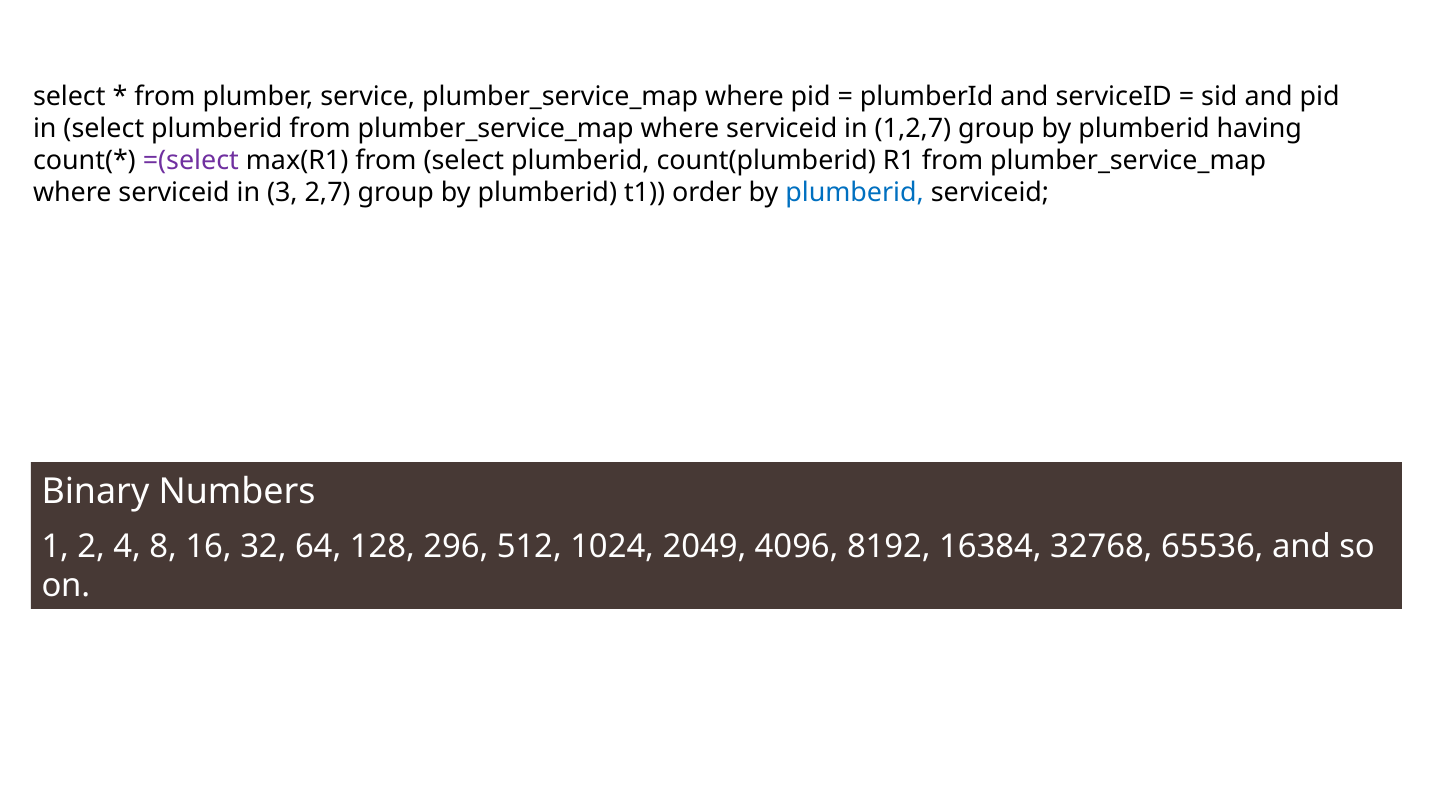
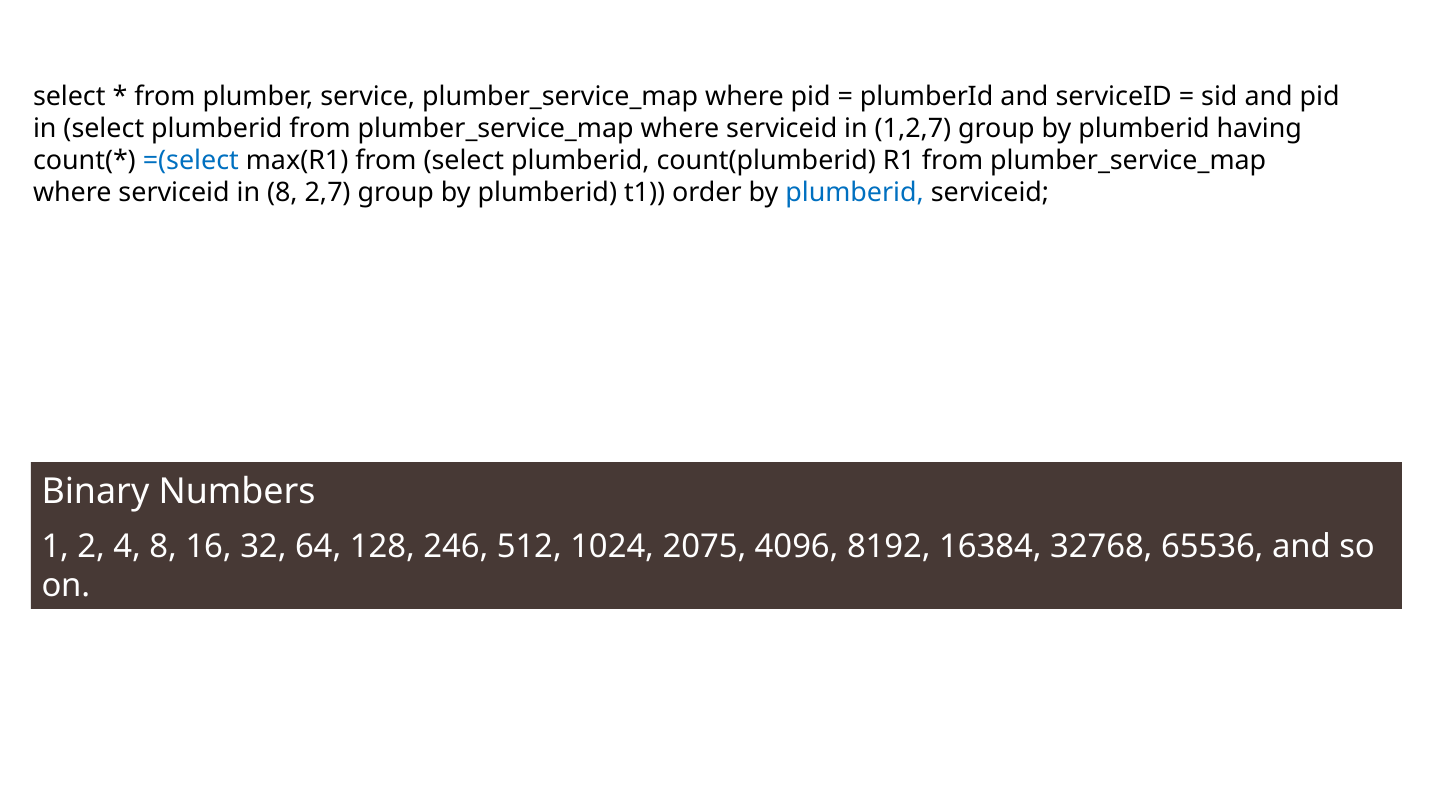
=(select colour: purple -> blue (191, 161)
in 3: 3 -> 8 (282, 193)
296: 296 -> 246 (456, 547)
2049: 2049 -> 2075 (704, 547)
